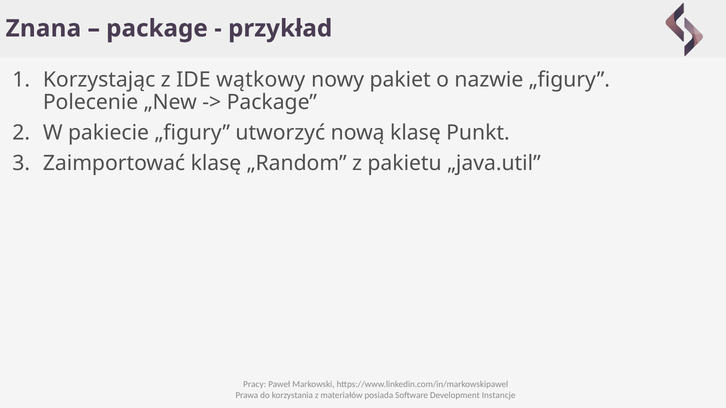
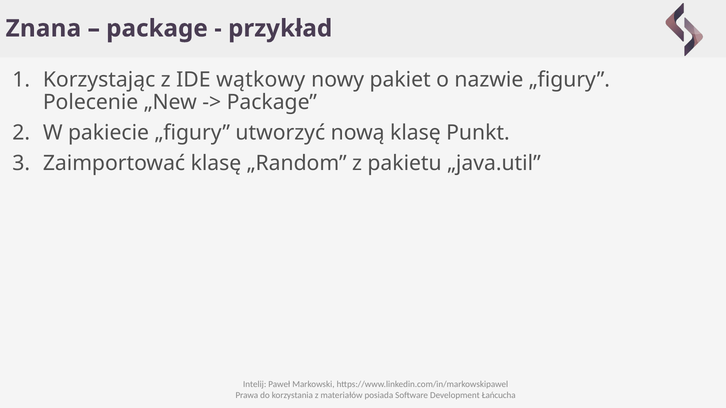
Pracy: Pracy -> Intelij (255, 385)
Instancje: Instancje -> Łańcucha (499, 395)
